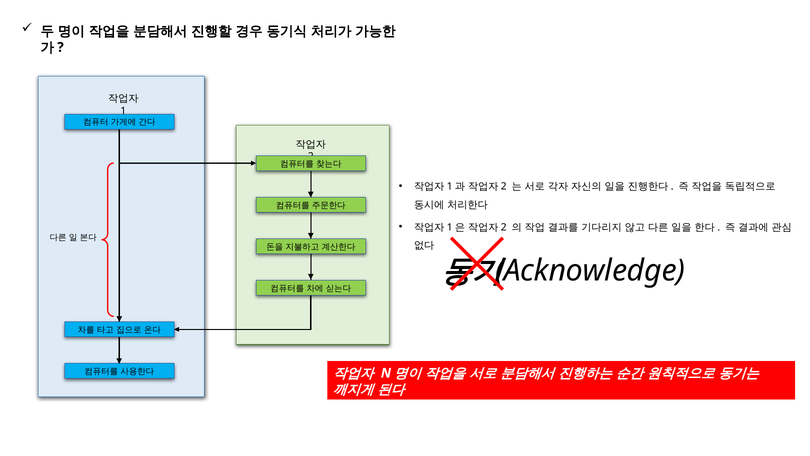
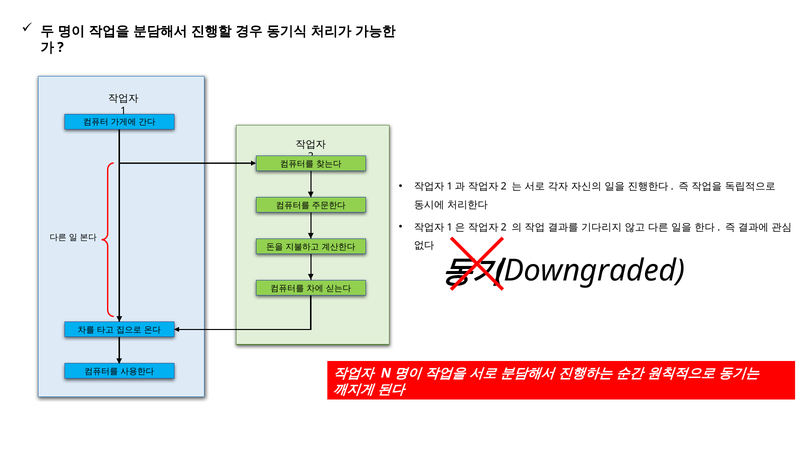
Acknowledge: Acknowledge -> Downgraded (590, 270)
